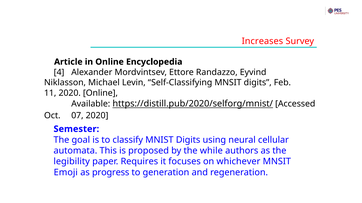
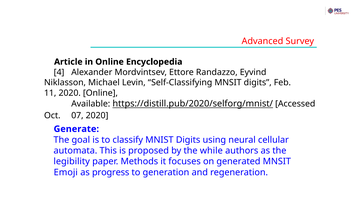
Increases: Increases -> Advanced (262, 41)
Semester: Semester -> Generate (76, 129)
Requires: Requires -> Methods (139, 162)
whichever: whichever -> generated (238, 162)
